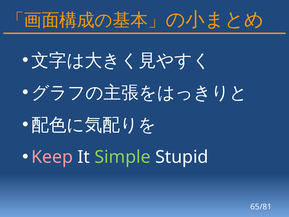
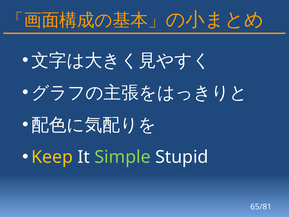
Keep colour: pink -> yellow (52, 157)
